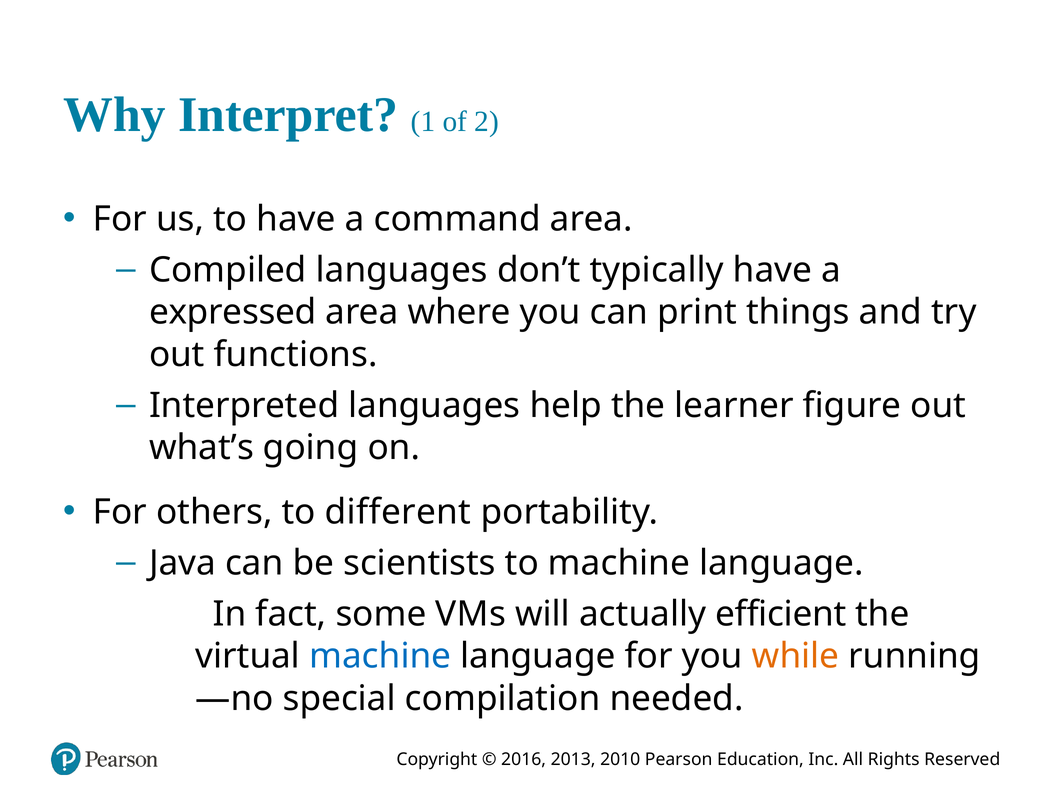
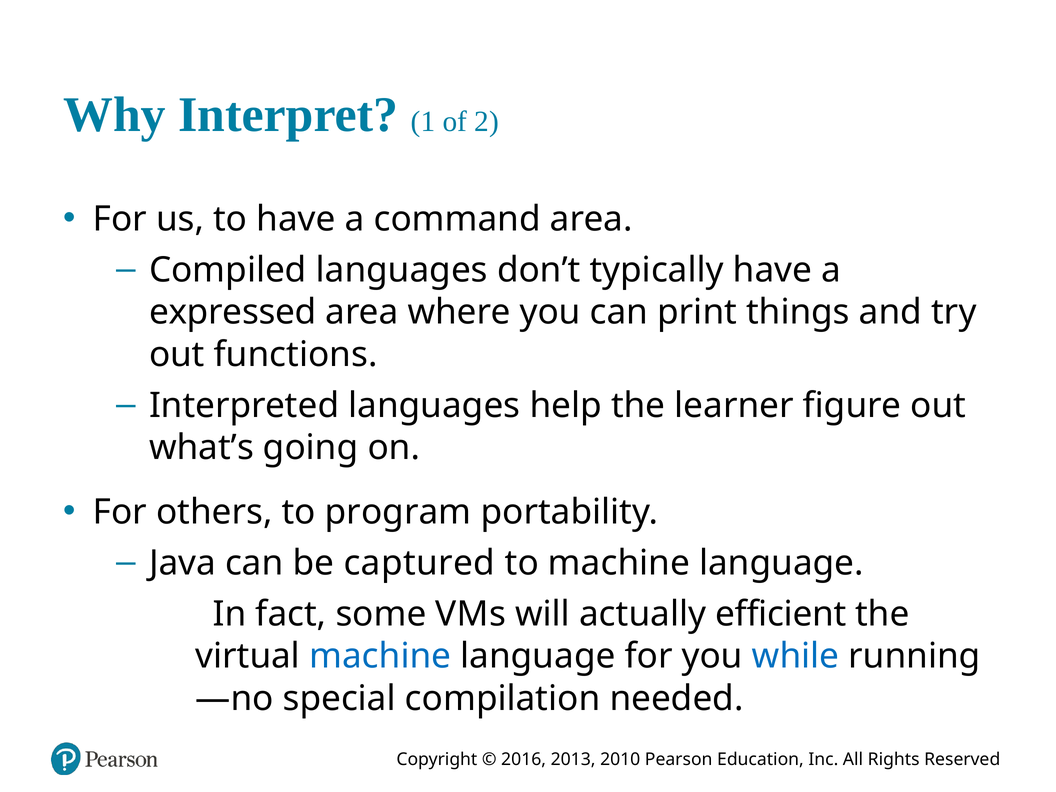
different: different -> program (398, 512)
scientists: scientists -> captured (419, 563)
while colour: orange -> blue (796, 656)
